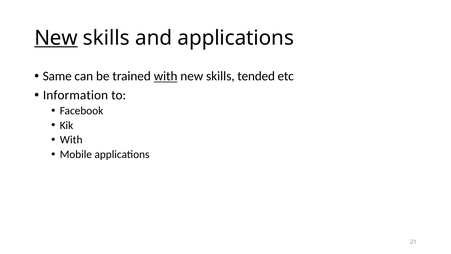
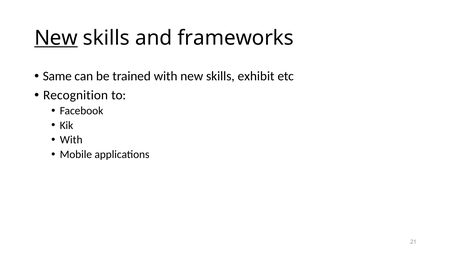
and applications: applications -> frameworks (236, 38)
with underline: present -> none (166, 76)
tended: tended -> exhibit (256, 76)
Information: Information -> Recognition (76, 95)
